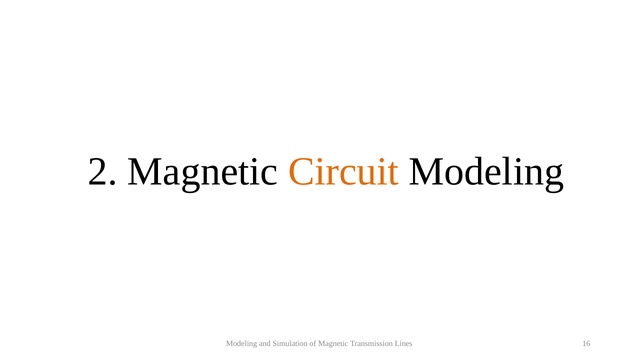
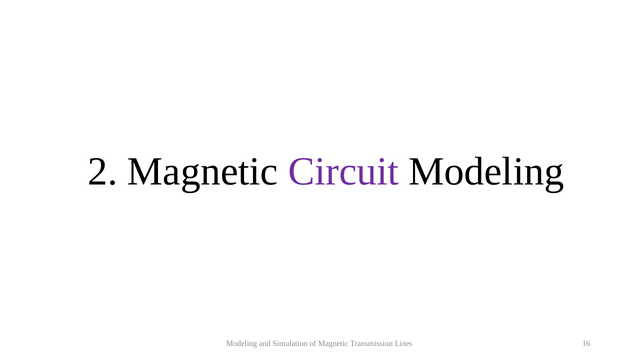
Circuit colour: orange -> purple (343, 171)
